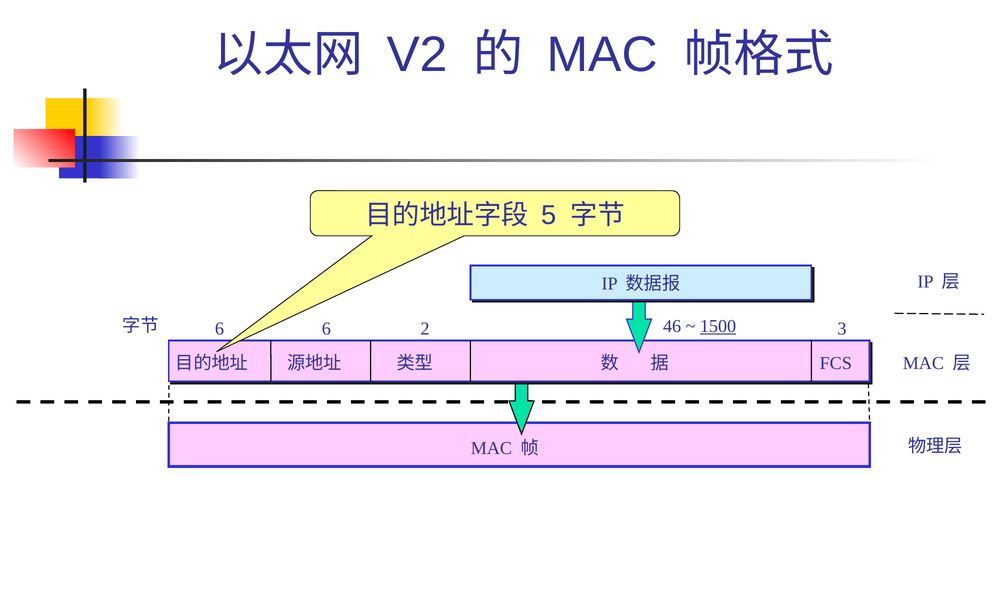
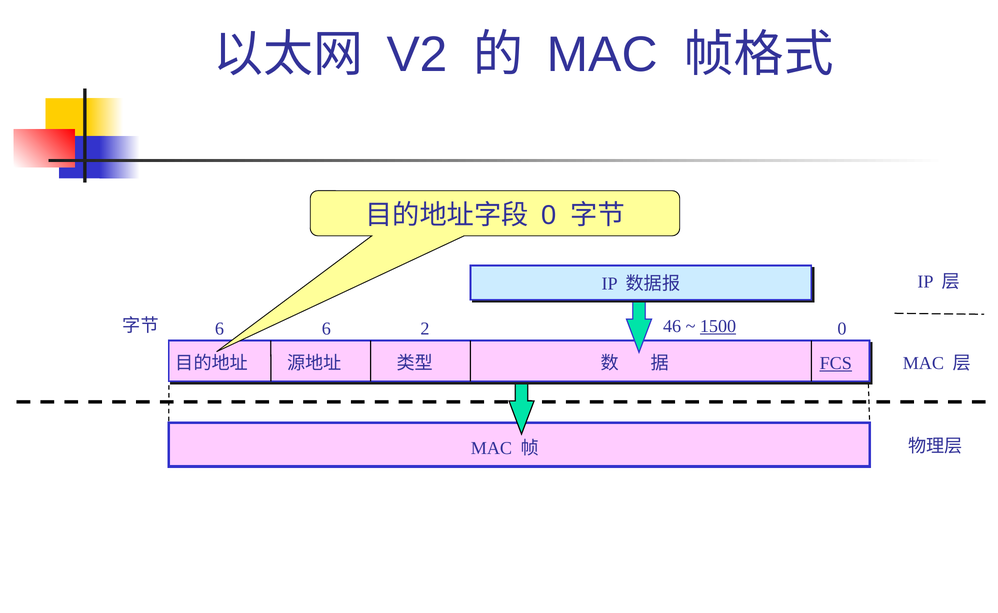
5: 5 -> 0 (549, 215)
3: 3 -> 0 (842, 329)
FCS underline: none -> present (836, 363)
